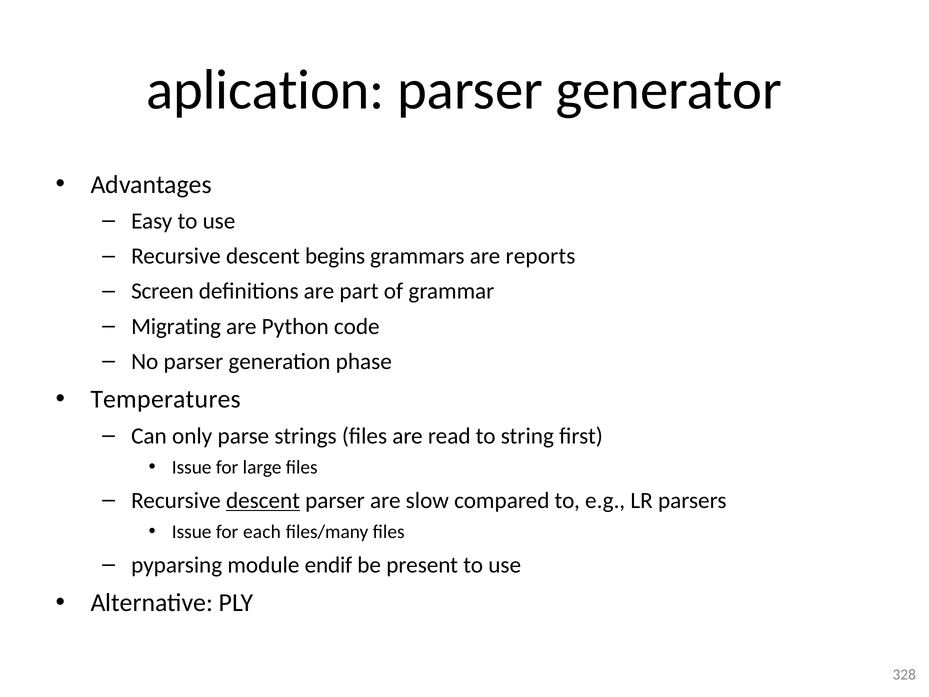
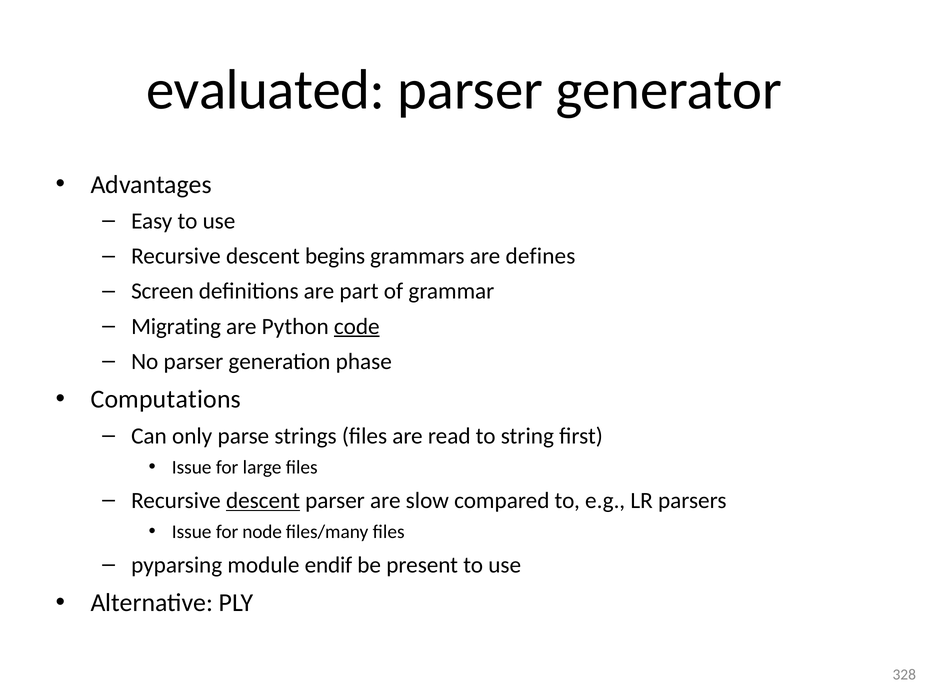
aplication: aplication -> evaluated (266, 90)
reports: reports -> defines (540, 256)
code underline: none -> present (357, 326)
Temperatures: Temperatures -> Computations (166, 399)
each: each -> node (262, 532)
